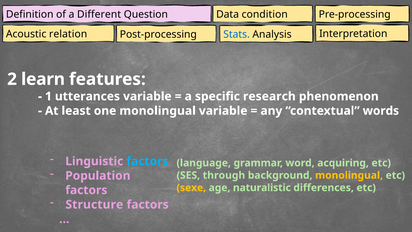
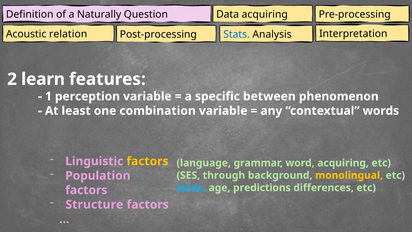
Different: Different -> Naturally (99, 14)
Data condition: condition -> acquiring (265, 14)
utterances: utterances -> perception (87, 96)
research: research -> between (269, 96)
one monolingual: monolingual -> combination (158, 111)
factors colour: light blue -> yellow (147, 161)
sexe colour: yellow -> light blue (191, 188)
naturalistic: naturalistic -> predictions (262, 188)
